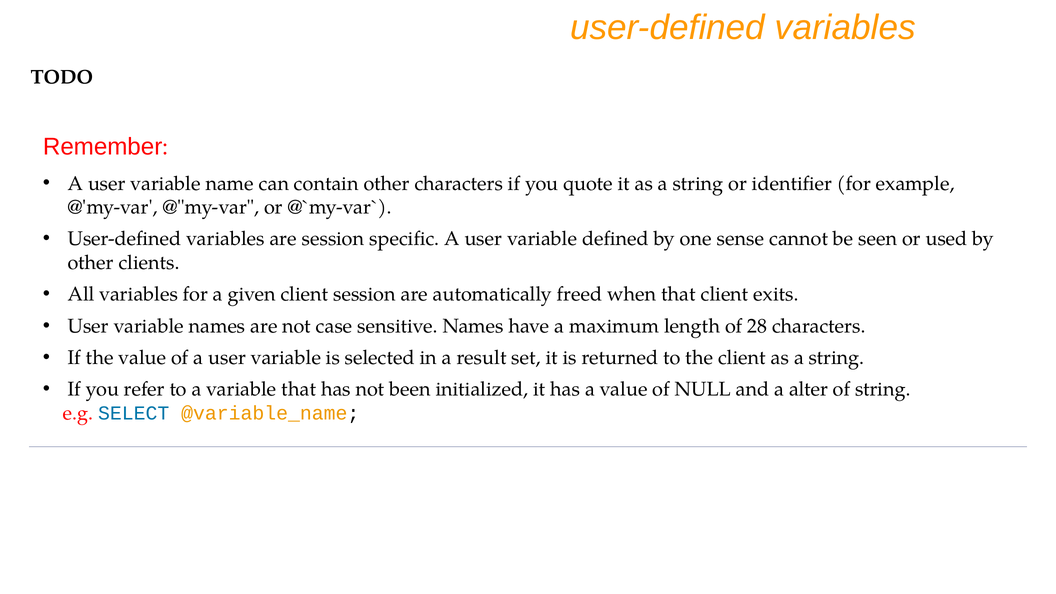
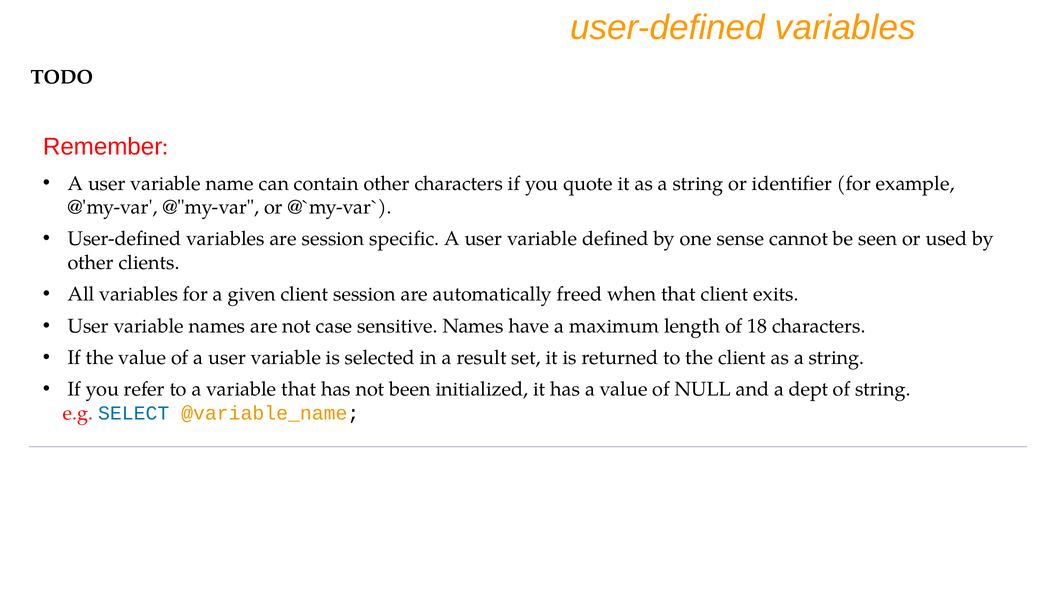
28: 28 -> 18 (757, 326)
alter: alter -> dept (809, 389)
